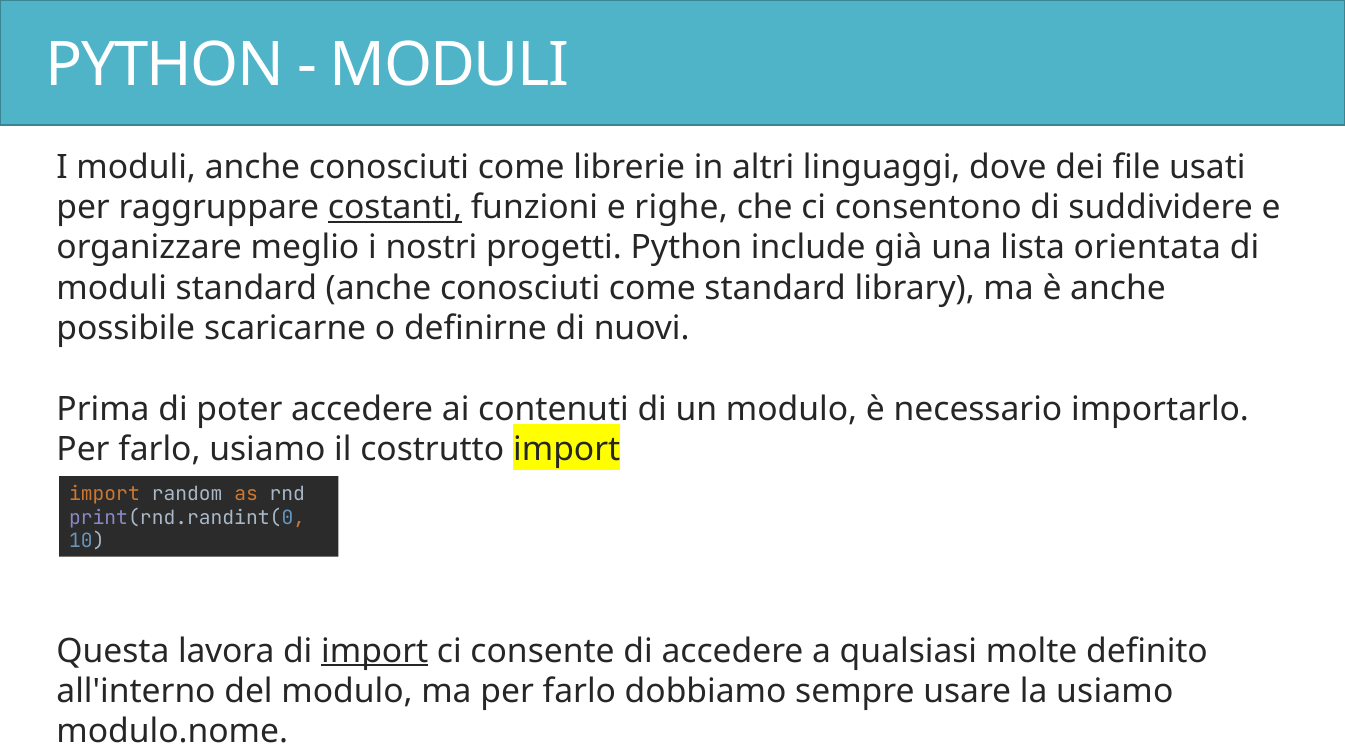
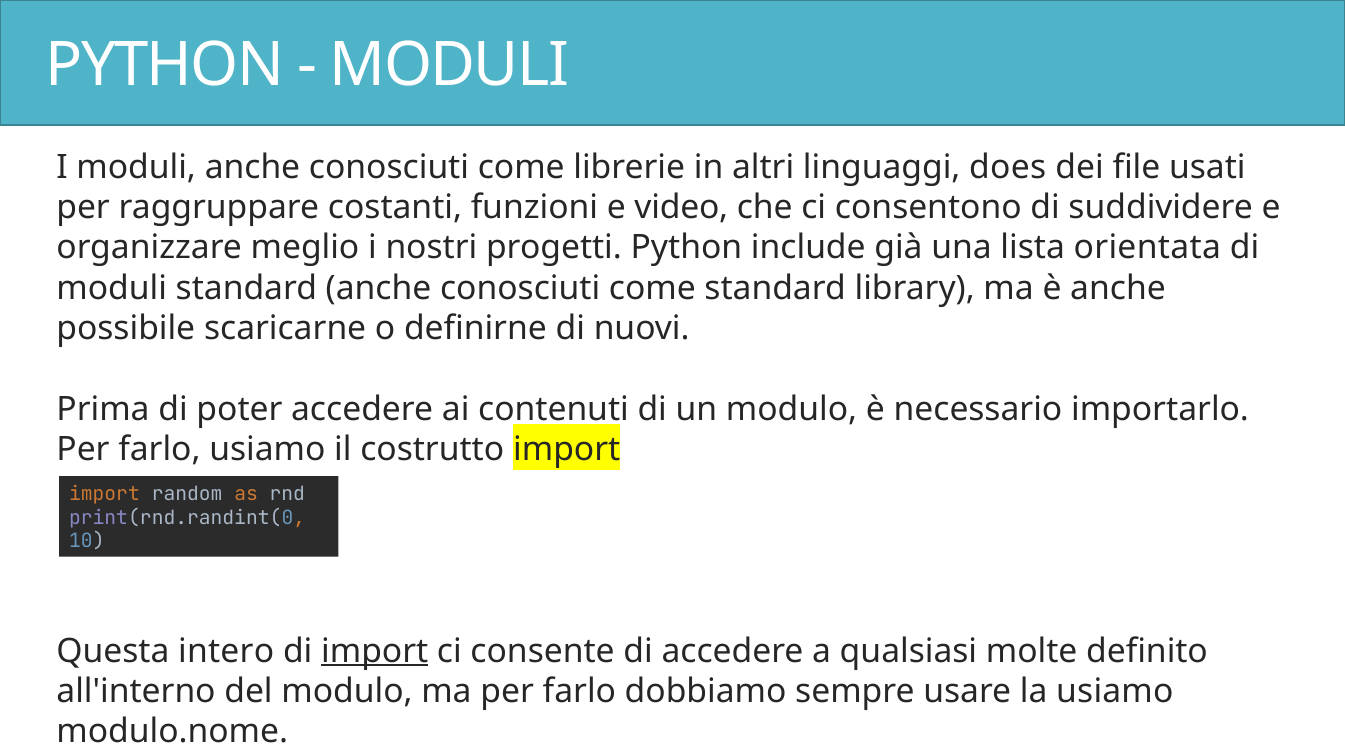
dove: dove -> does (1008, 167)
costanti underline: present -> none (395, 208)
righe: righe -> video (681, 208)
lavora: lavora -> intero (226, 651)
